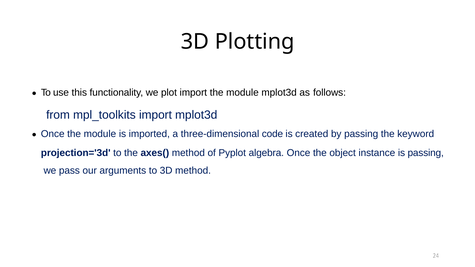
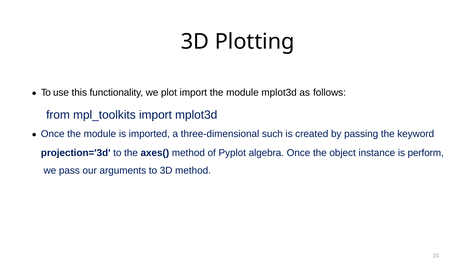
code: code -> such (272, 134)
is passing: passing -> perform (426, 153)
